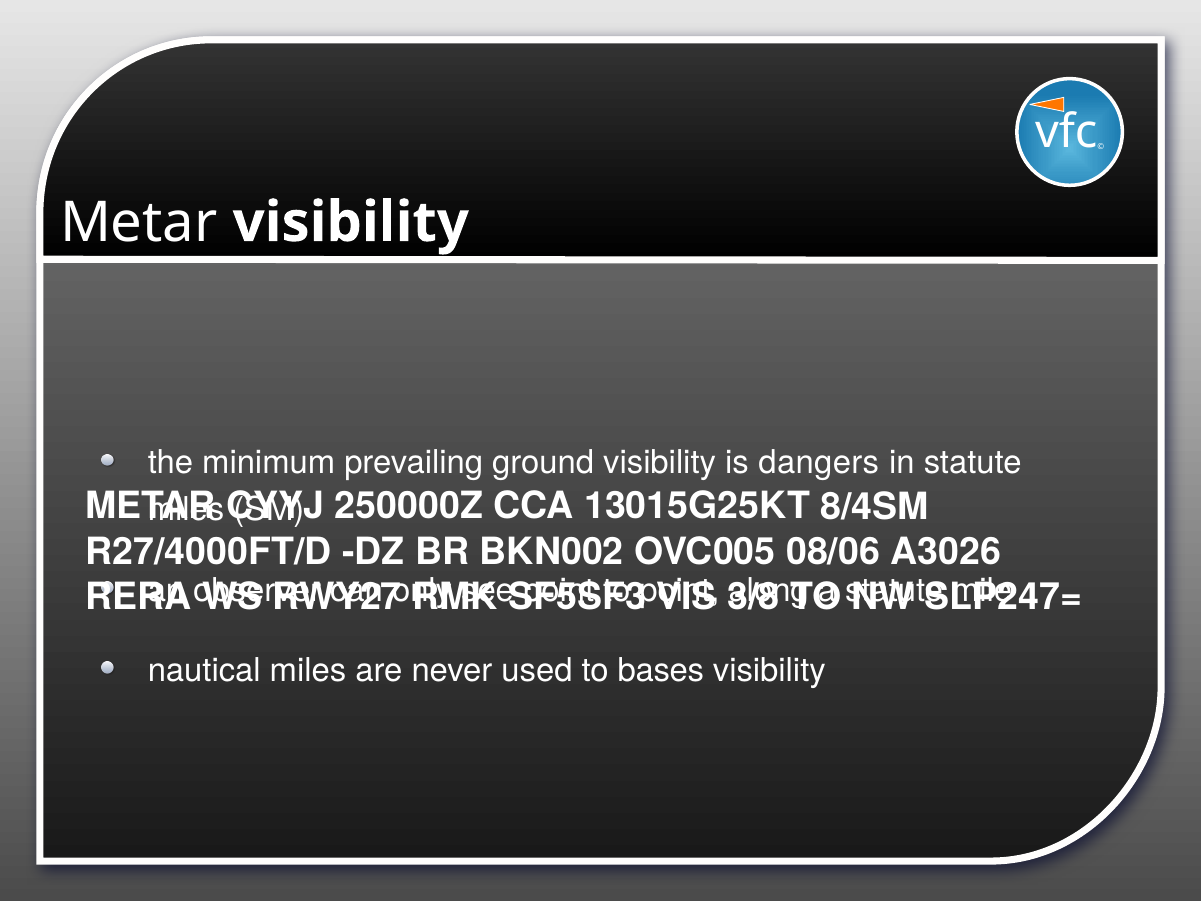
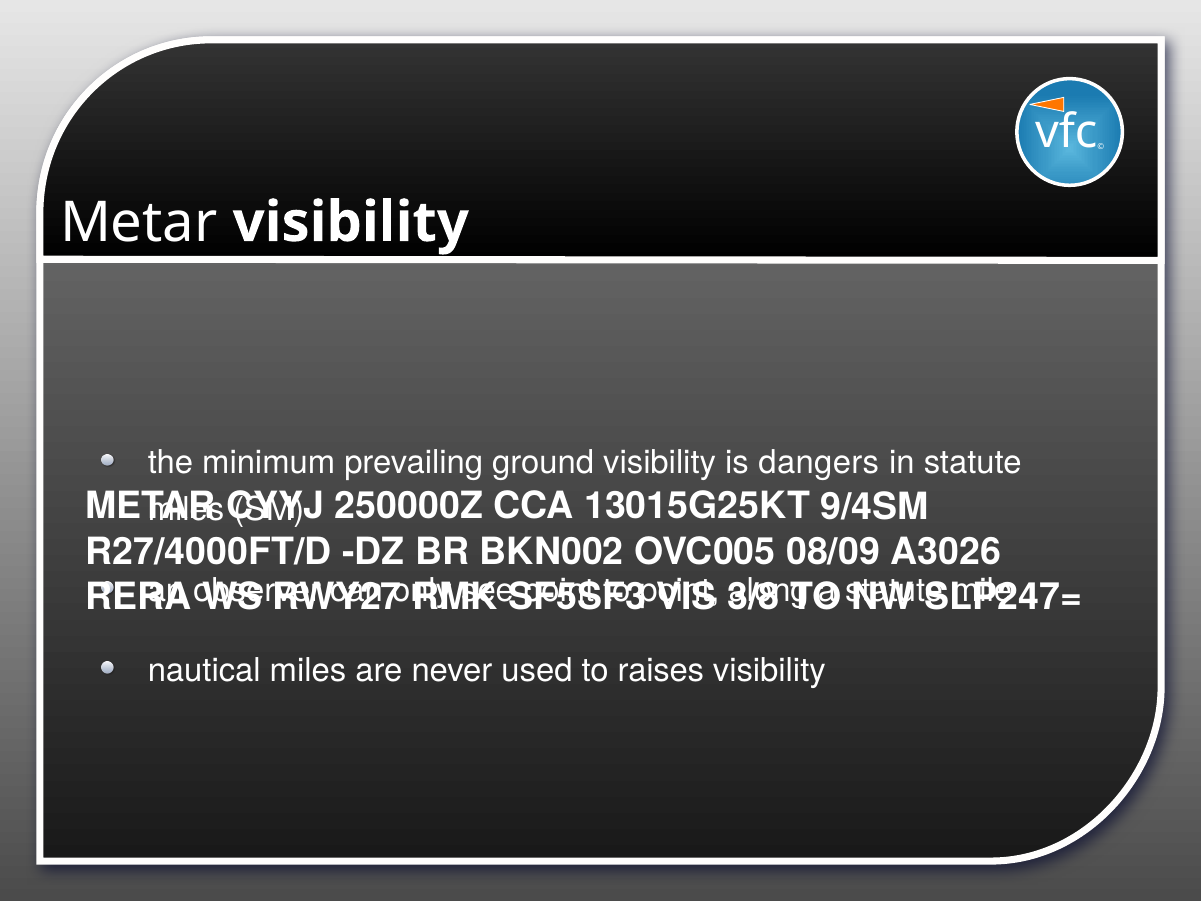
8/4SM: 8/4SM -> 9/4SM (874, 507)
08/06: 08/06 -> 08/09 (833, 551)
bases: bases -> raises (661, 670)
